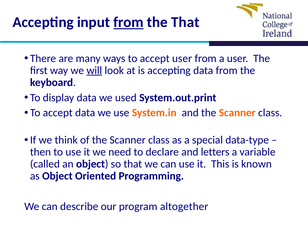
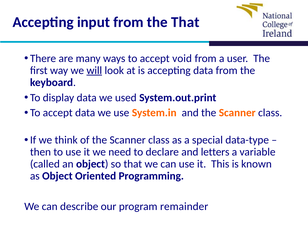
from underline: present -> none (128, 22)
accept user: user -> void (182, 58)
altogether: altogether -> remainder (184, 206)
